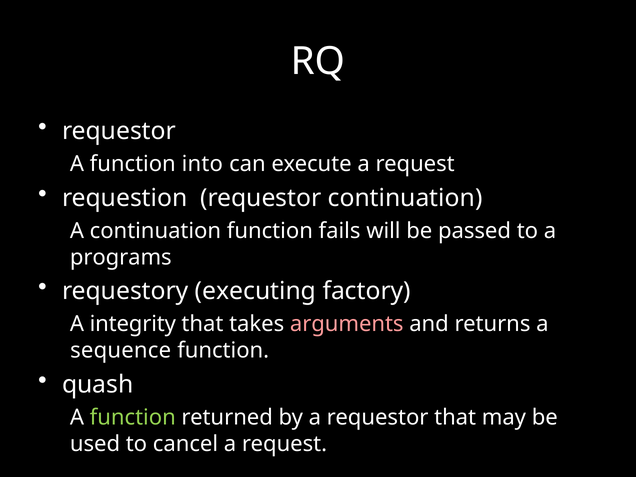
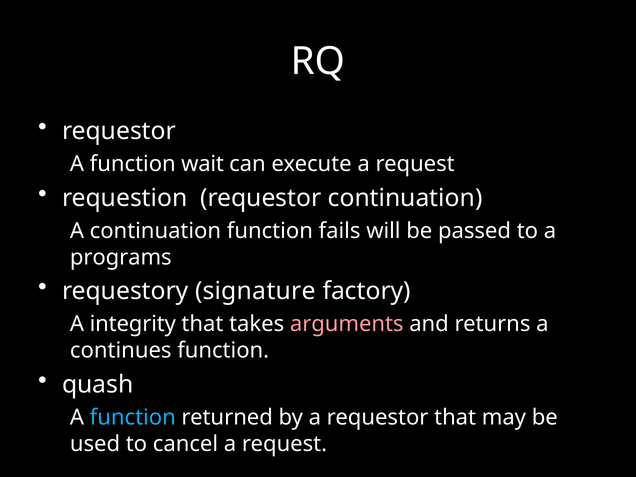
into: into -> wait (203, 164)
executing: executing -> signature (255, 291)
sequence: sequence -> continues (121, 351)
function colour: light green -> light blue (133, 417)
